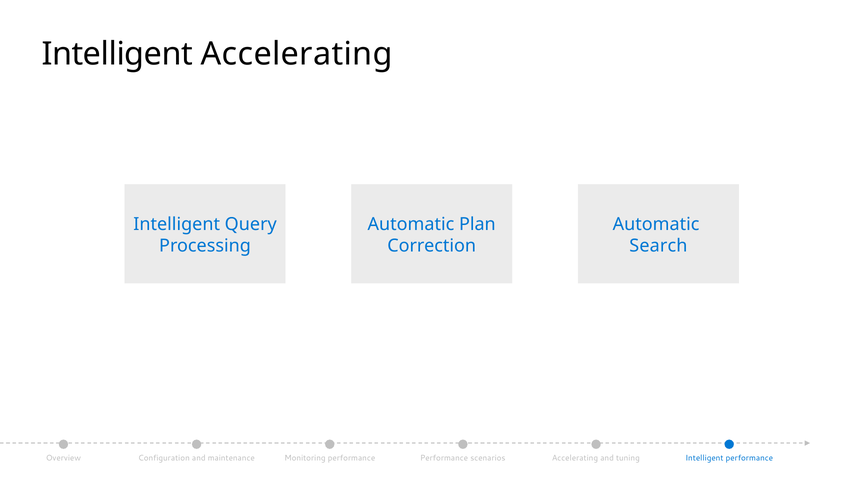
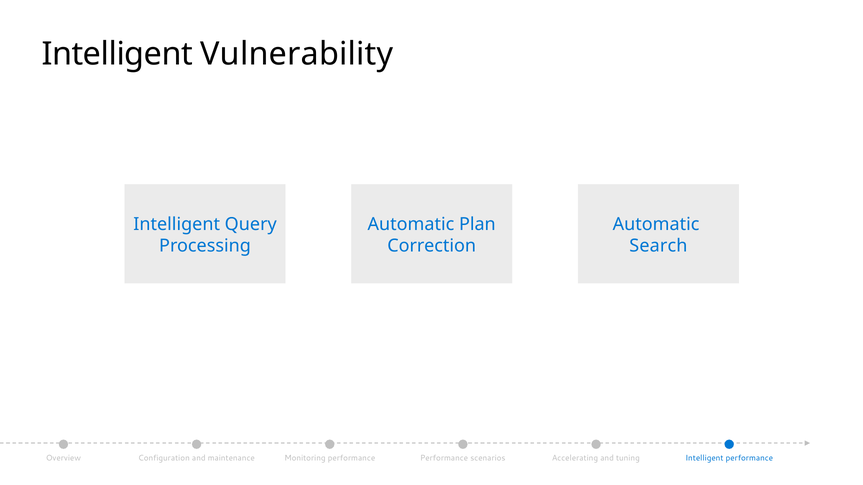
Intelligent Accelerating: Accelerating -> Vulnerability (297, 54)
